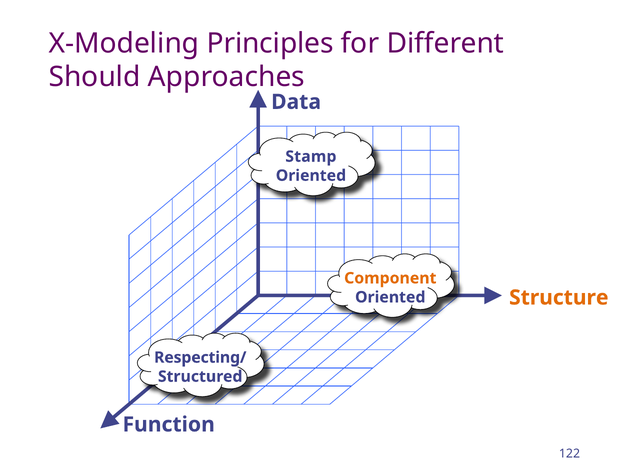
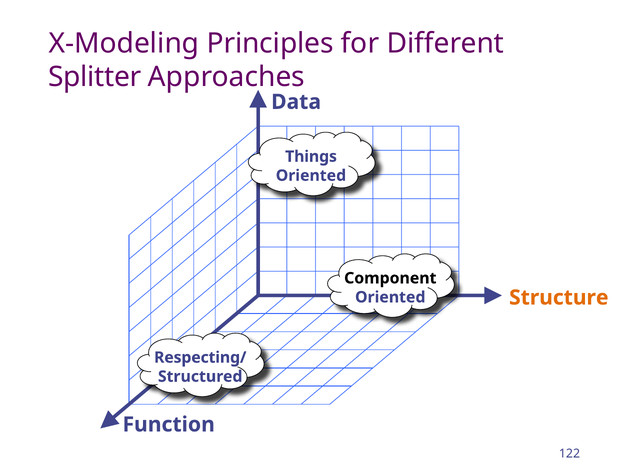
Should: Should -> Splitter (95, 77)
Stamp: Stamp -> Things (311, 156)
Component colour: orange -> black (390, 278)
